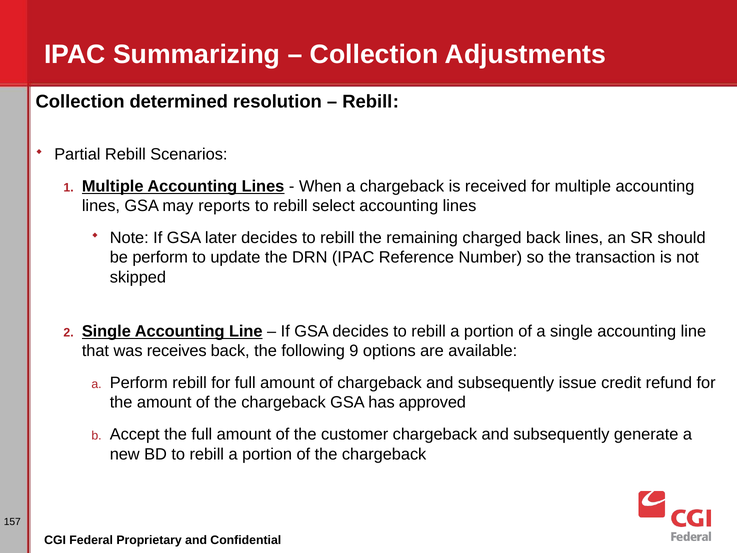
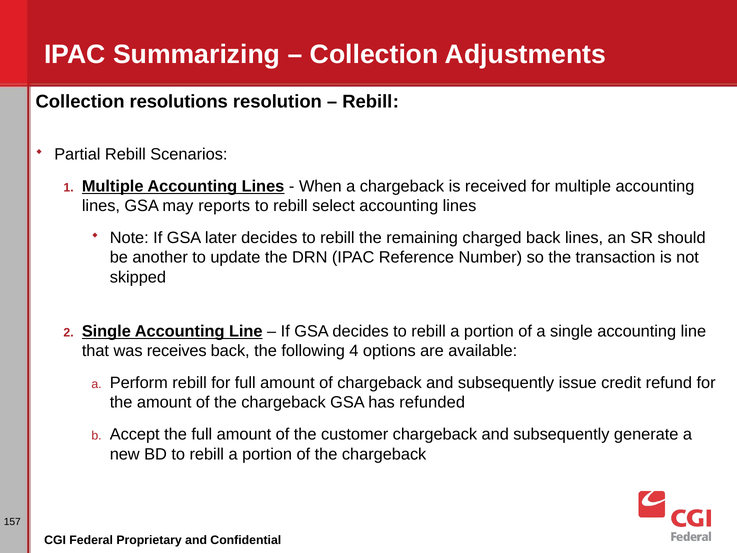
determined: determined -> resolutions (179, 102)
be perform: perform -> another (160, 257)
9: 9 -> 4 (354, 351)
approved: approved -> refunded (432, 402)
